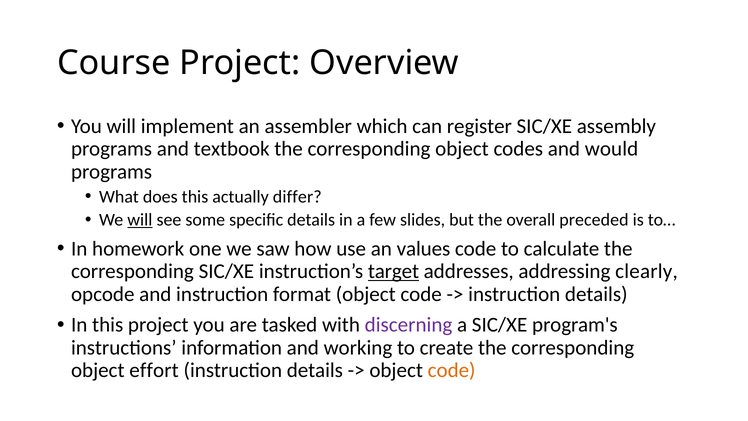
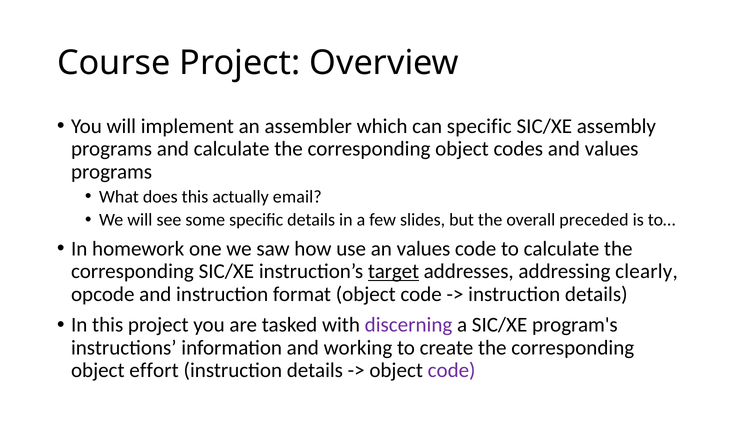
can register: register -> specific (479, 126)
and textbook: textbook -> calculate (232, 149)
and would: would -> values (612, 149)
differ: differ -> email (297, 197)
will underline: present -> none (140, 220)
code colour: orange -> purple (452, 370)
